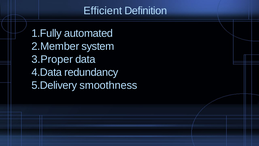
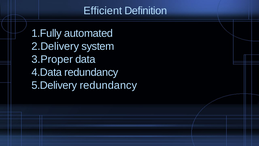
2.Member: 2.Member -> 2.Delivery (55, 46)
5.Delivery smoothness: smoothness -> redundancy (108, 85)
